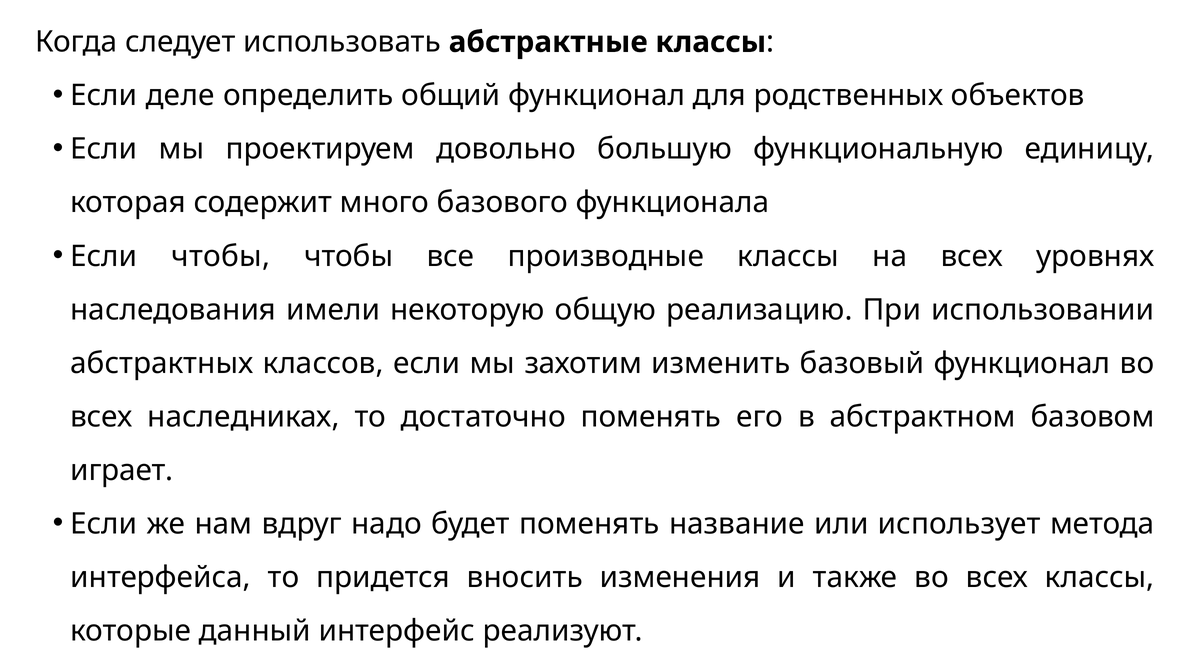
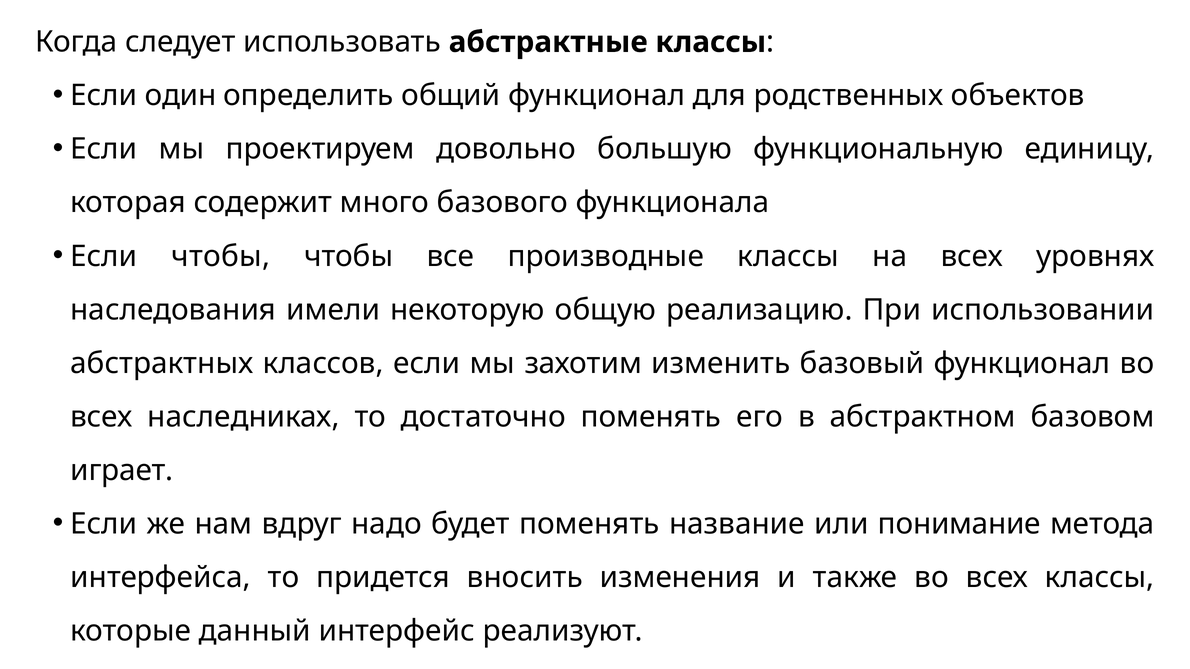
деле: деле -> один (180, 96)
использует: использует -> понимание (959, 524)
